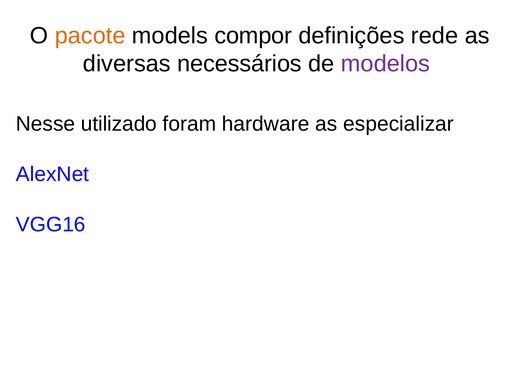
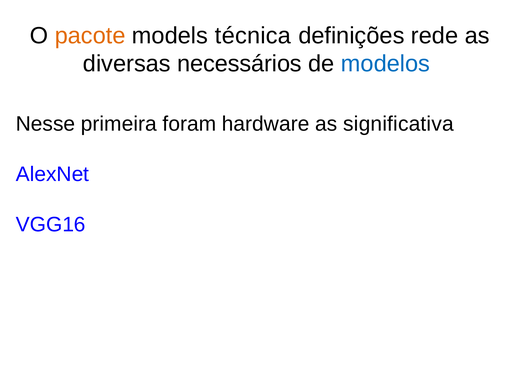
compor: compor -> técnica (253, 36)
modelos colour: purple -> blue (386, 64)
utilizado: utilizado -> primeira (119, 124)
especializar: especializar -> significativa (399, 124)
